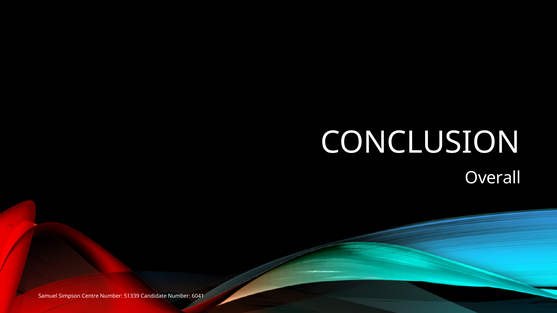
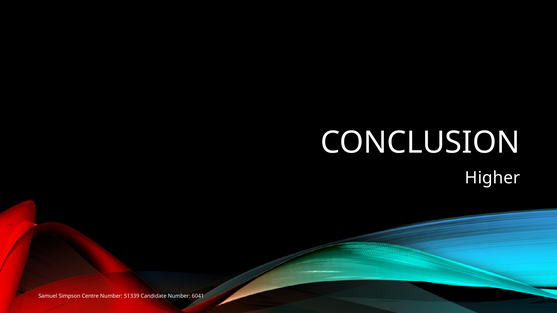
Overall: Overall -> Higher (493, 178)
